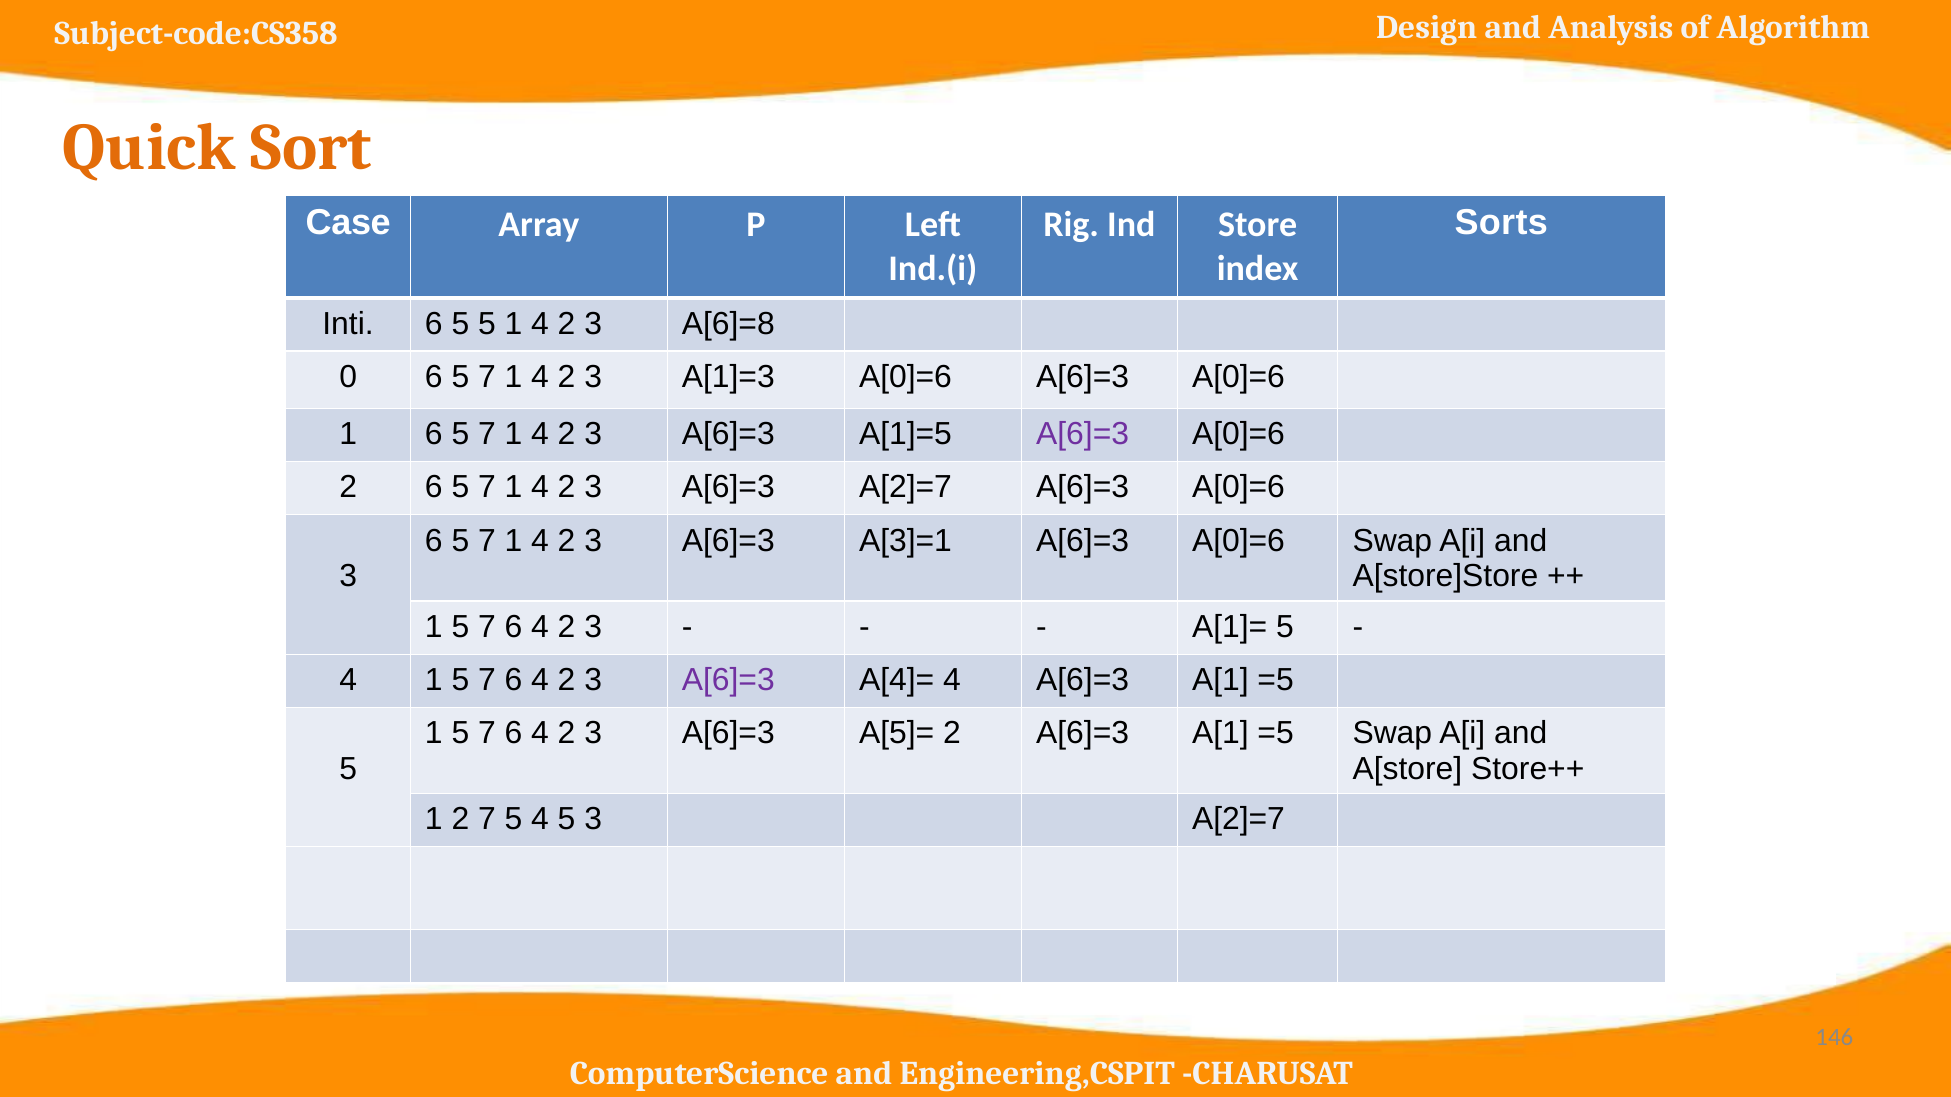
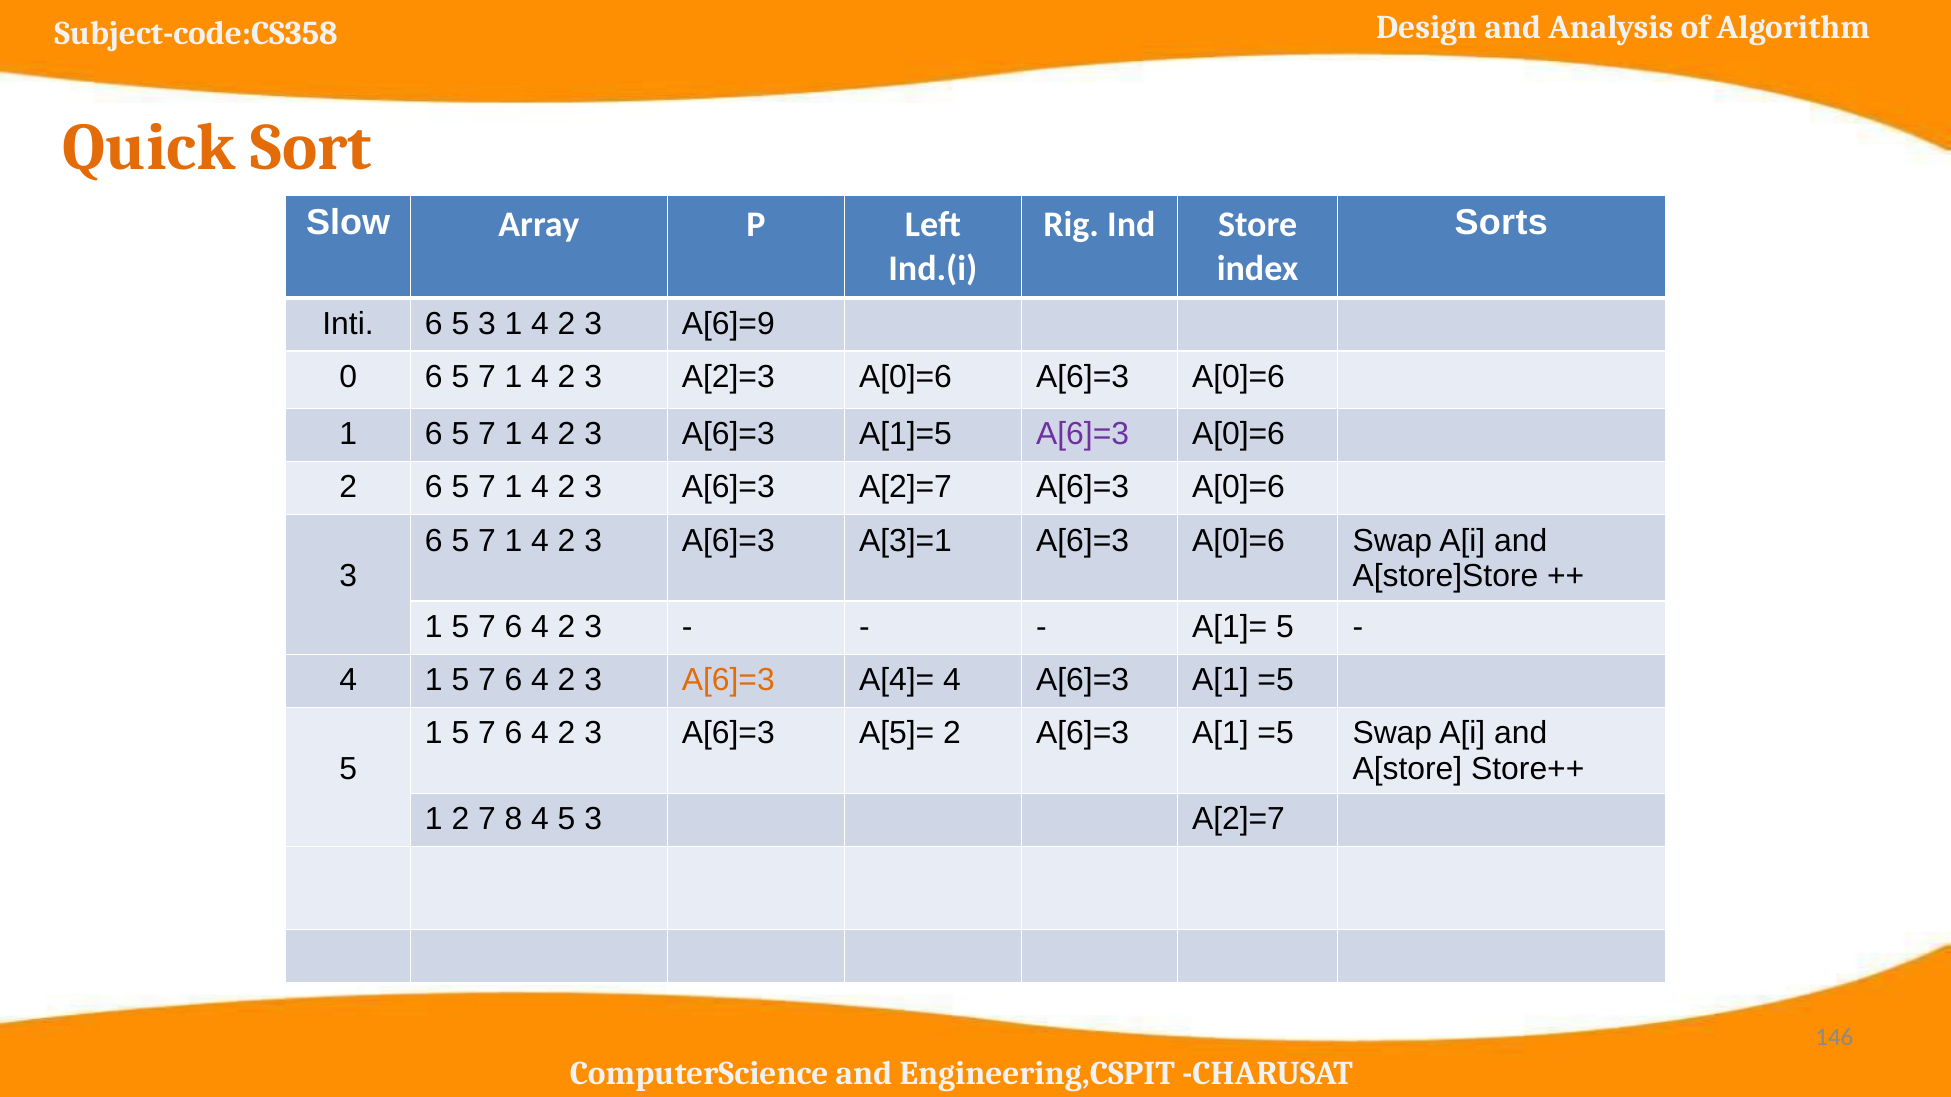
Case: Case -> Slow (348, 223)
6 5 5: 5 -> 3 (487, 324)
A[6]=8: A[6]=8 -> A[6]=9 (728, 324)
A[1]=3: A[1]=3 -> A[2]=3 (728, 377)
A[6]=3 colour: purple -> orange (728, 680)
7 5: 5 -> 8 (513, 820)
